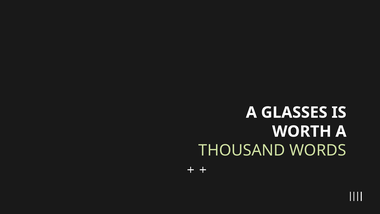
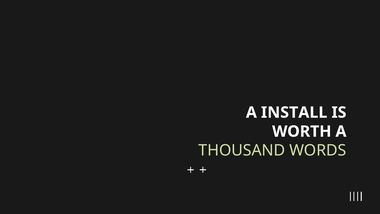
GLASSES: GLASSES -> INSTALL (294, 112)
